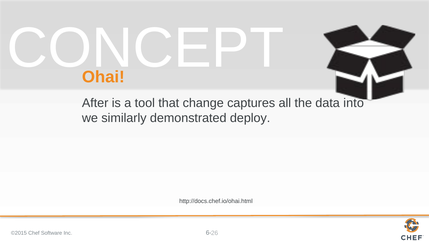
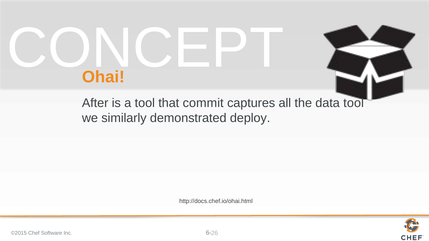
change: change -> commit (203, 103)
data into: into -> tool (354, 103)
